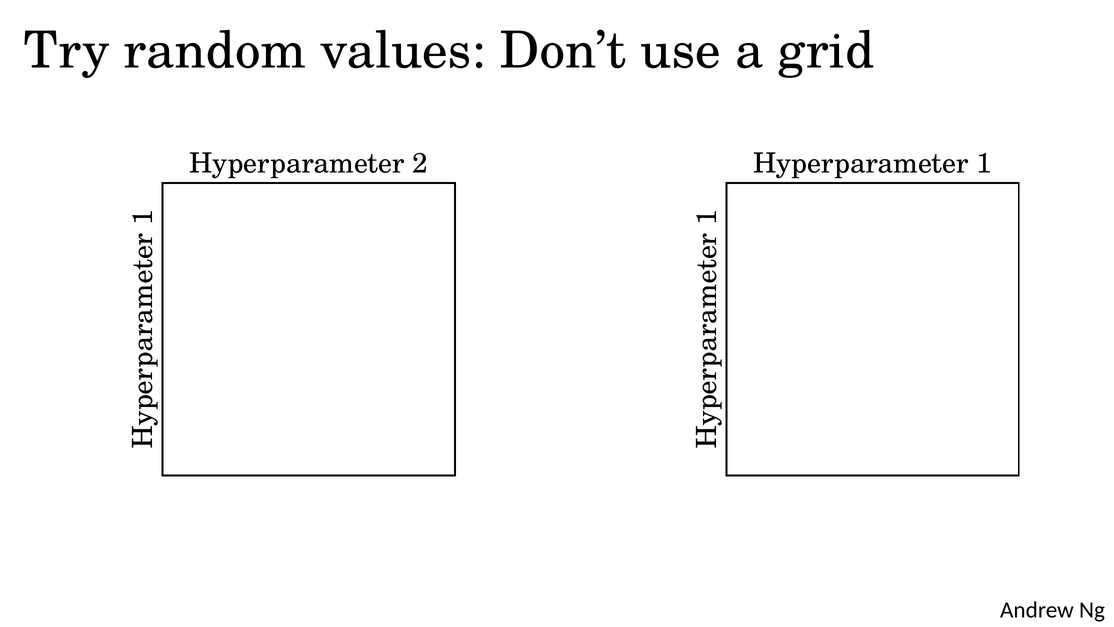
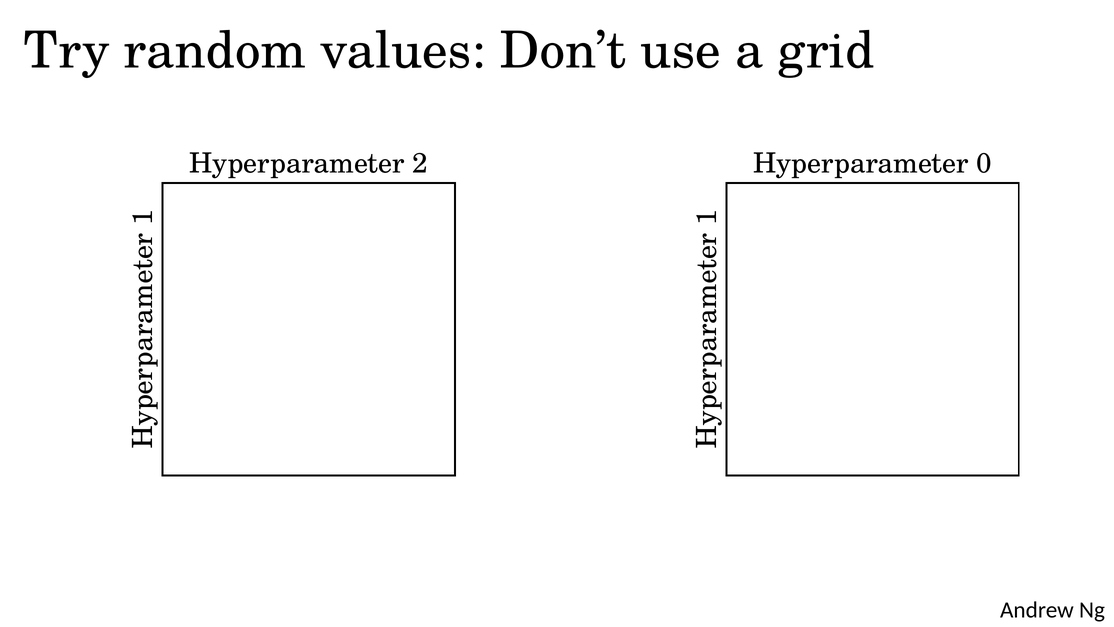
Hyperparameter 1: 1 -> 0 (984, 163)
